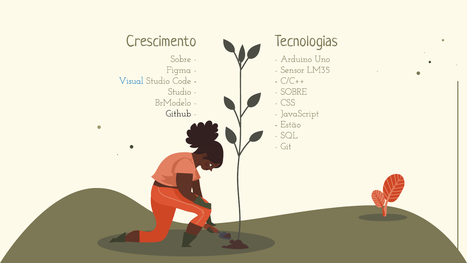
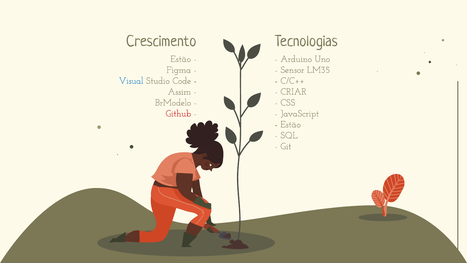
Sobre: Sobre -> Estão (181, 59)
Studio: Studio -> Assim (179, 92)
SOBRE: SOBRE -> CRIAR (294, 92)
Github colour: black -> red (178, 113)
